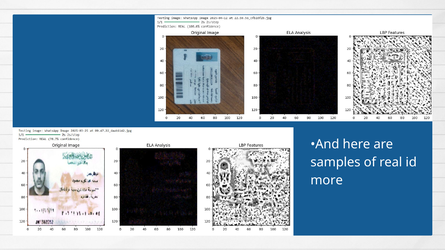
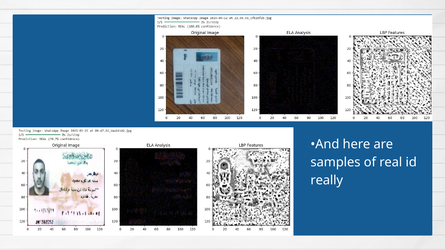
more: more -> really (327, 181)
